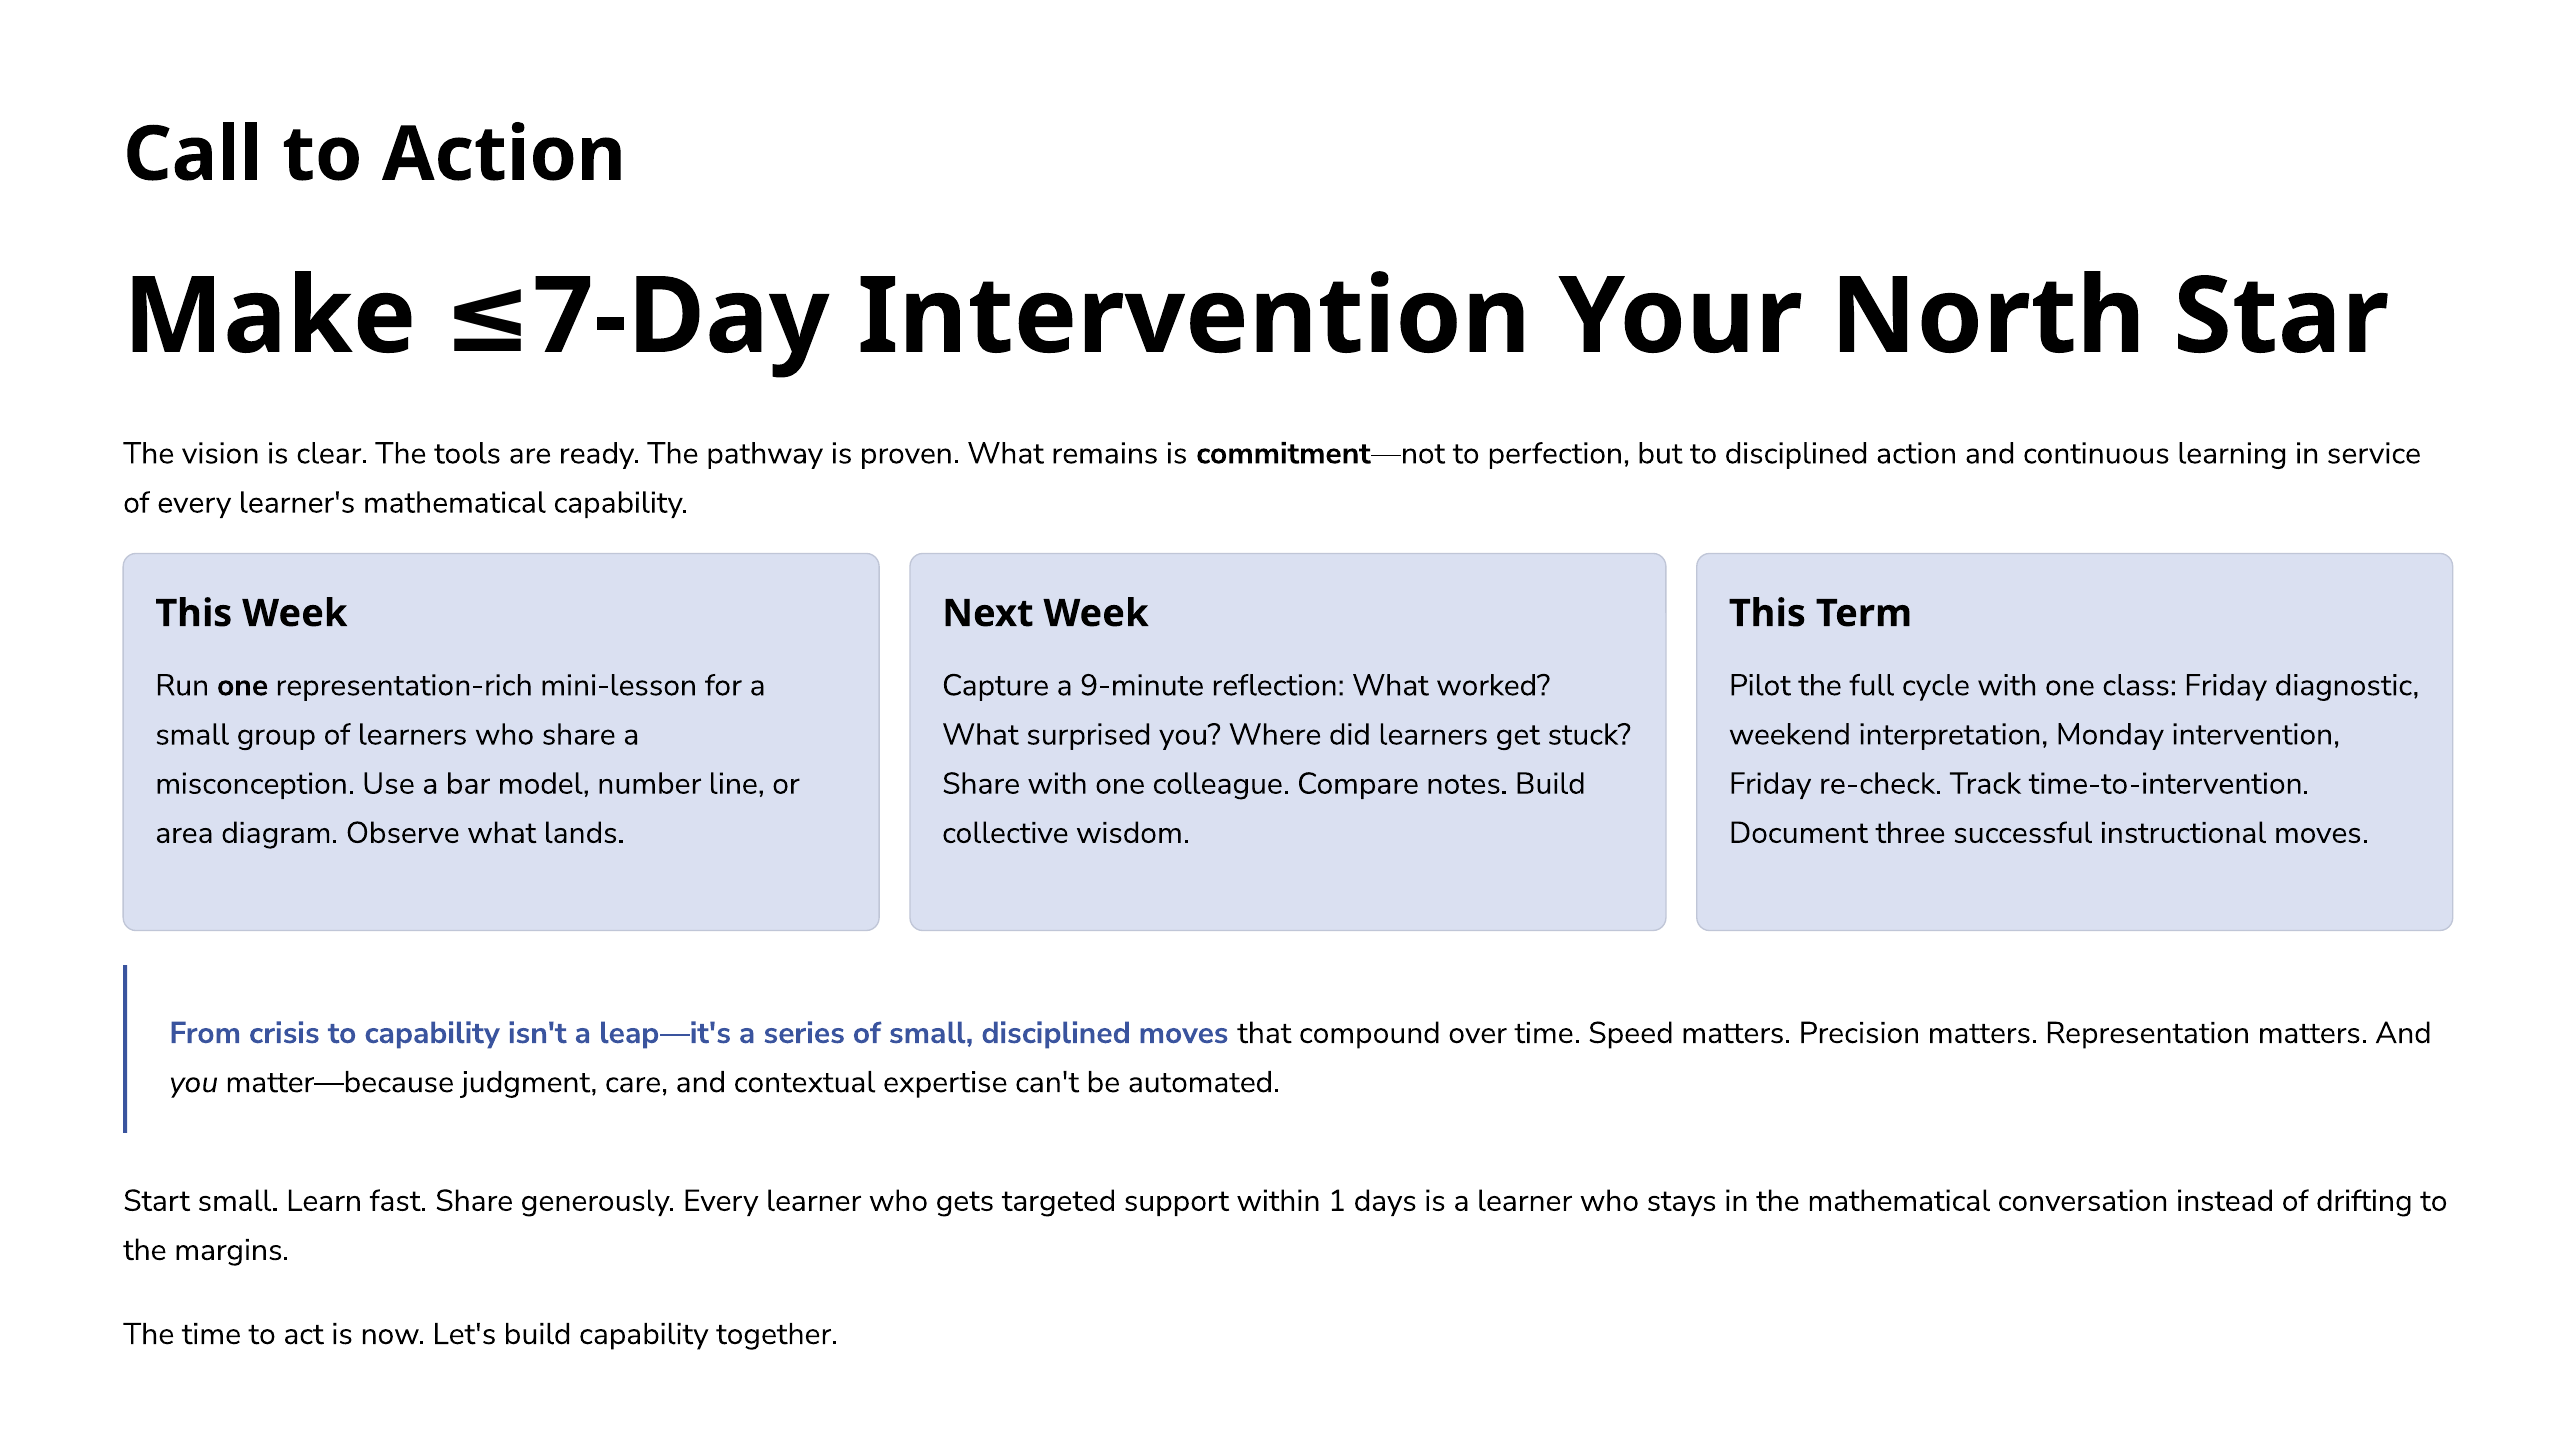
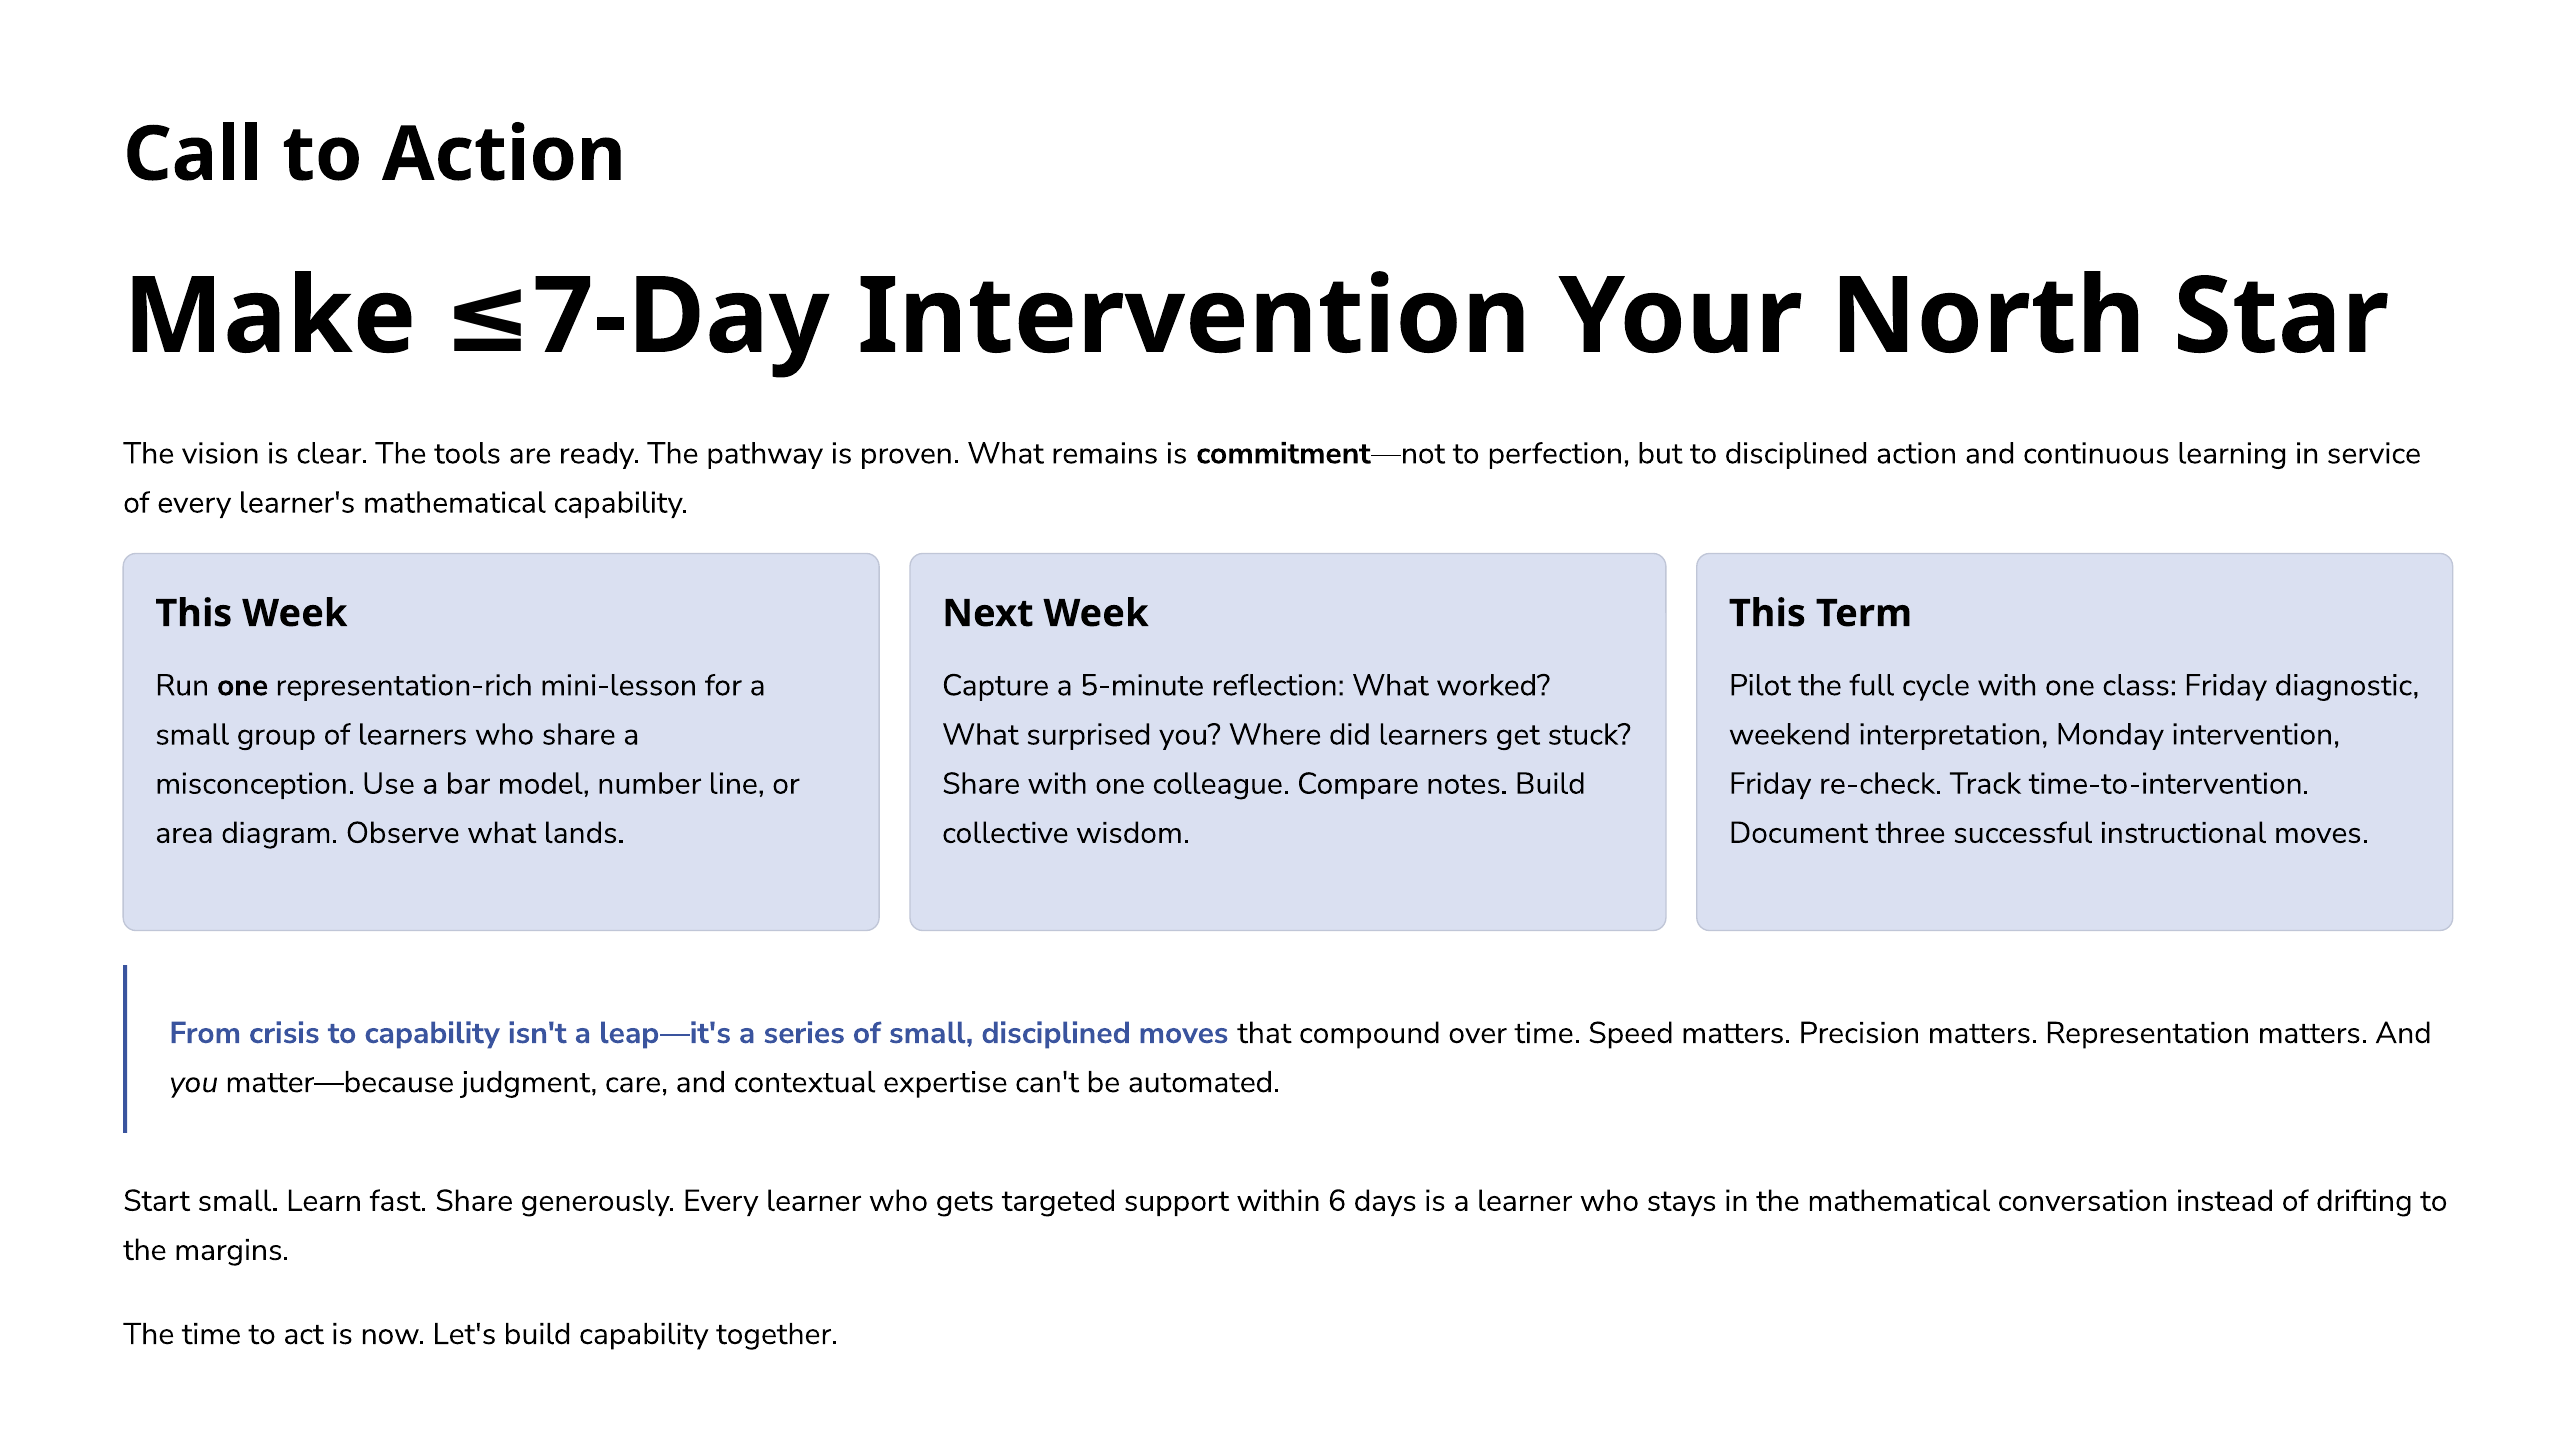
9-minute: 9-minute -> 5-minute (1142, 685)
1: 1 -> 6 (1337, 1201)
